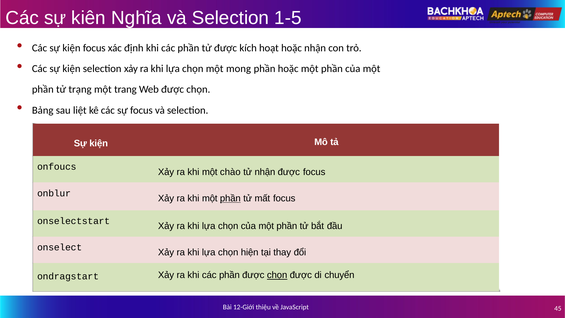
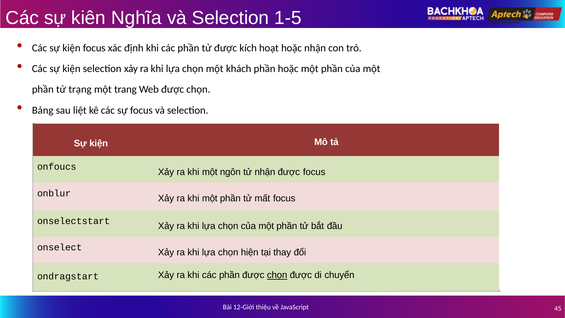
mong: mong -> khách (239, 69)
chào: chào -> ngôn (230, 172)
phần underline: present -> none (230, 198)
